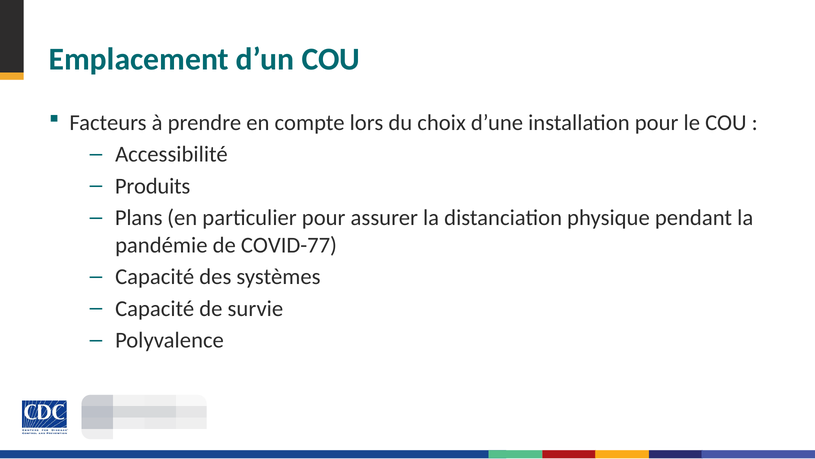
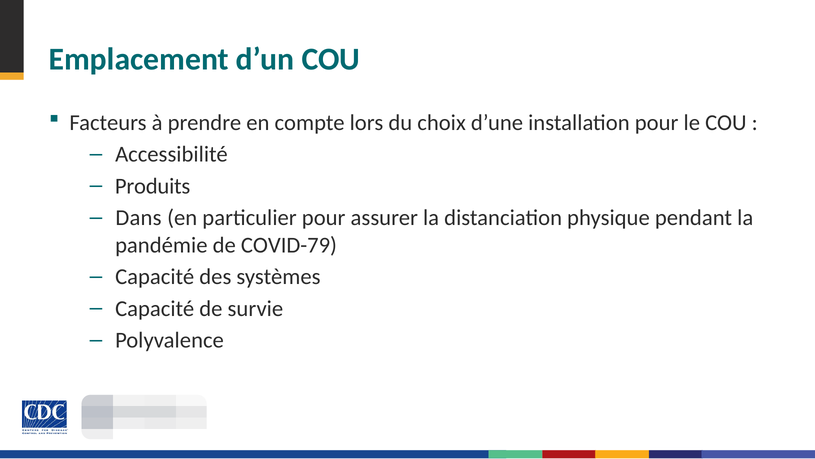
Plans: Plans -> Dans (138, 218)
COVID-77: COVID-77 -> COVID-79 (289, 245)
